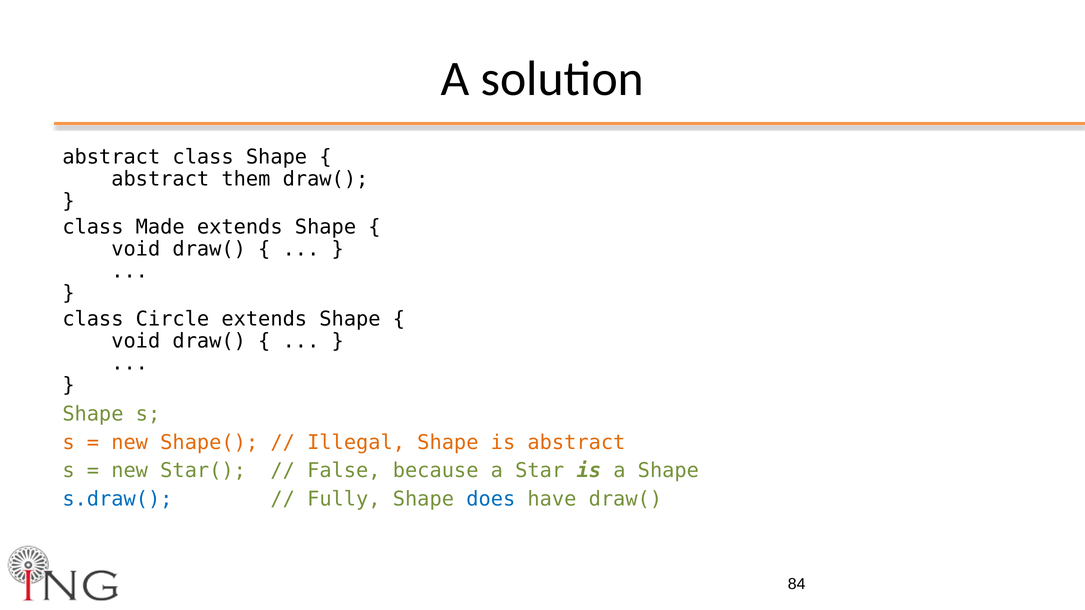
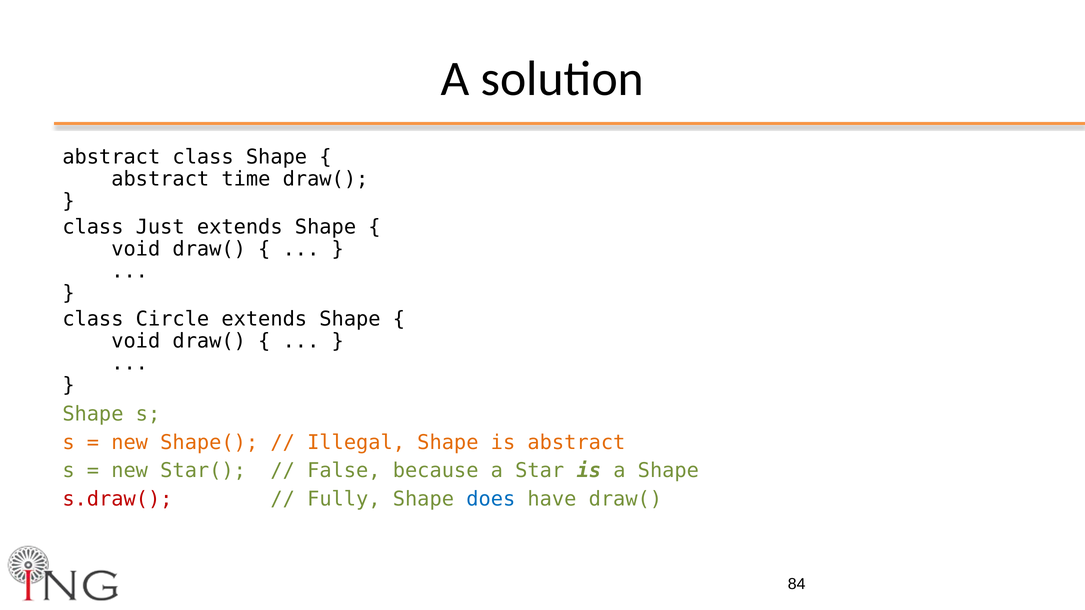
them: them -> time (246, 179)
Made: Made -> Just (160, 227)
s.draw( colour: blue -> red (117, 500)
